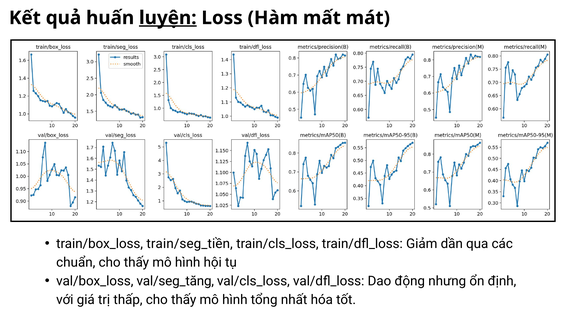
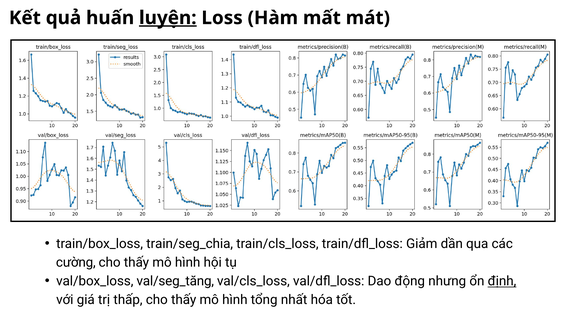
train/seg_tiền: train/seg_tiền -> train/seg_chia (190, 244)
chuẩn: chuẩn -> cường (76, 263)
định underline: none -> present (502, 282)
